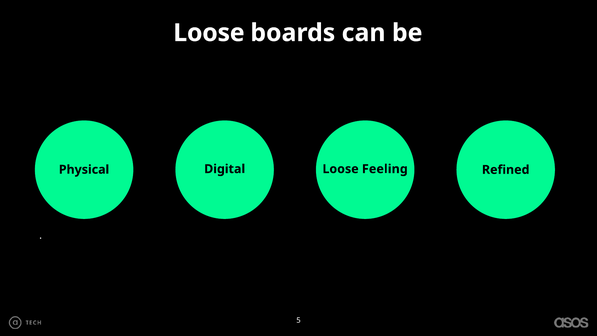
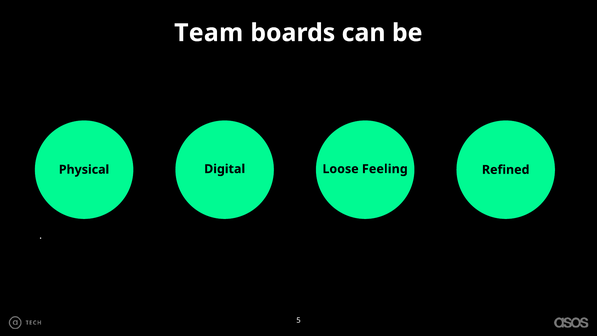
Loose: Loose -> Team (209, 33)
